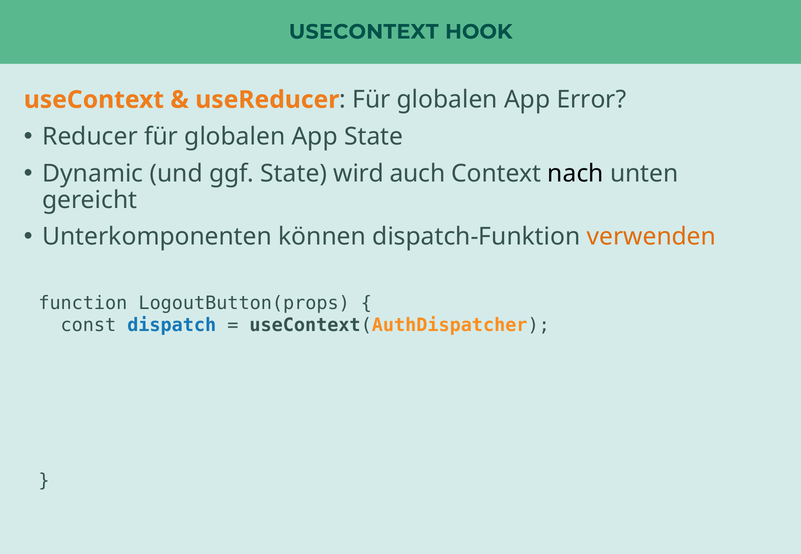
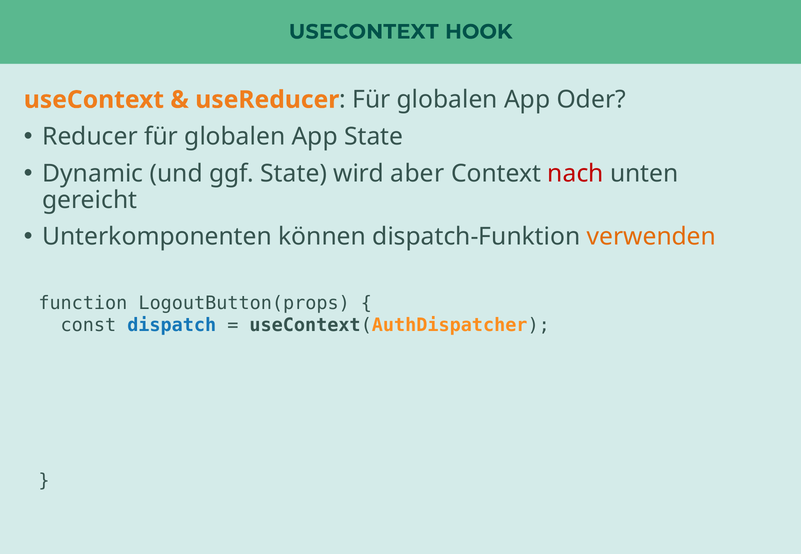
Error: Error -> Oder (591, 100)
auch: auch -> aber (417, 174)
nach colour: black -> red (576, 174)
